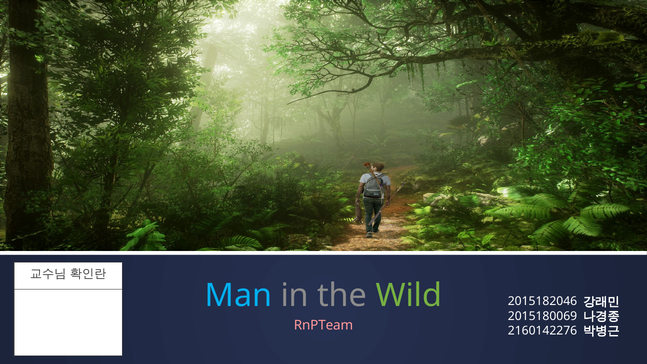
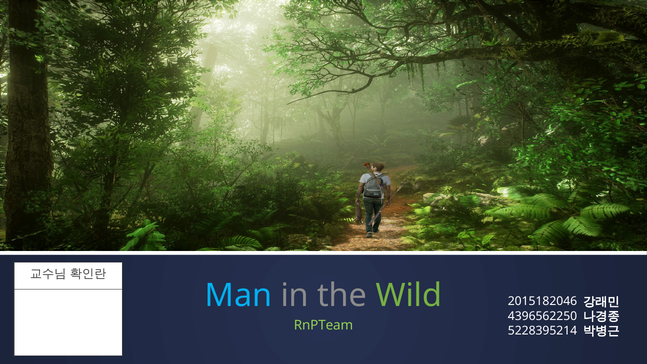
2015180069: 2015180069 -> 4396562250 (543, 316)
RnPTeam colour: pink -> light green (323, 325)
2160142276: 2160142276 -> 5228395214 (543, 331)
